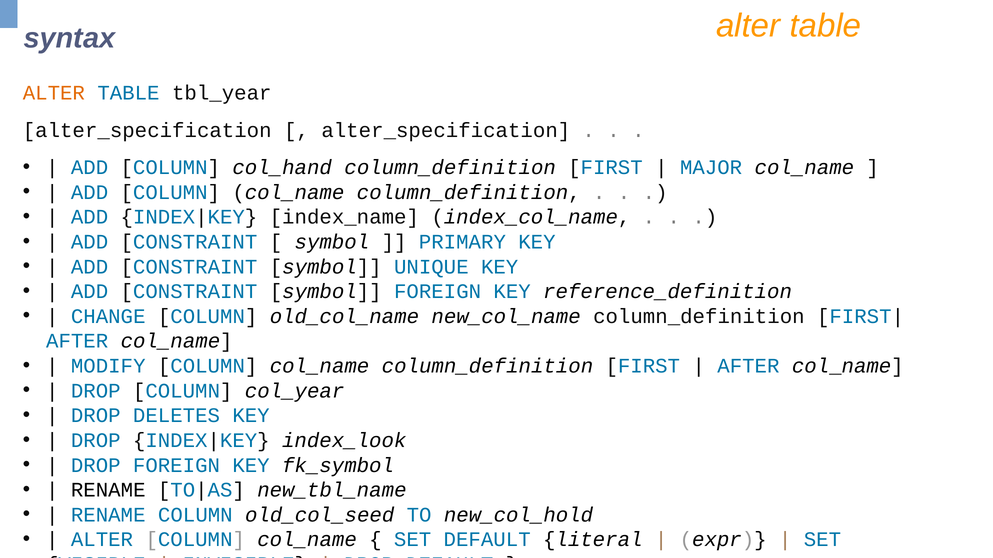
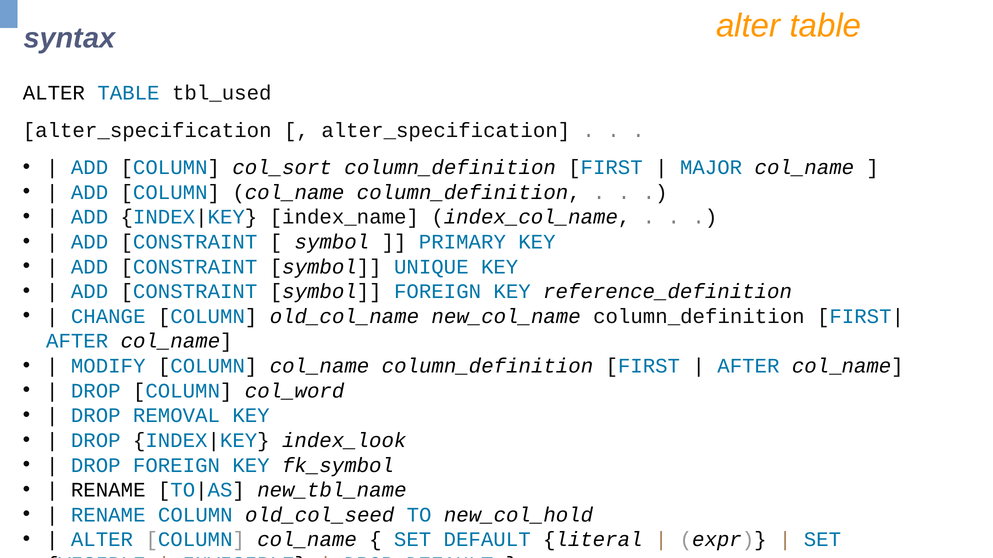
ALTER colour: orange -> black (54, 93)
tbl_year: tbl_year -> tbl_used (222, 93)
col_hand: col_hand -> col_sort (282, 168)
col_year: col_year -> col_word (295, 391)
DELETES: DELETES -> REMOVAL (176, 416)
